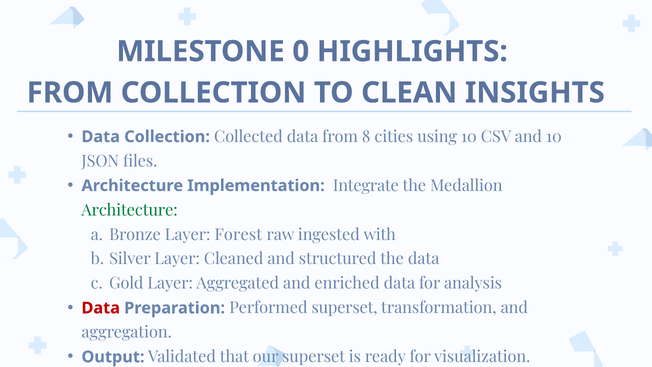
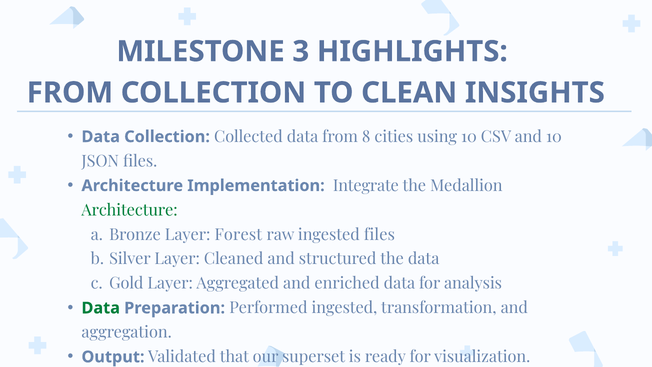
0: 0 -> 3 (301, 51)
ingested with: with -> files (379, 234)
Data colour: red -> green (101, 308)
Performed superset: superset -> ingested (344, 308)
